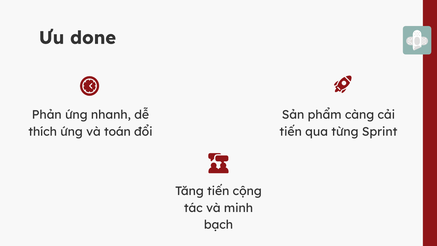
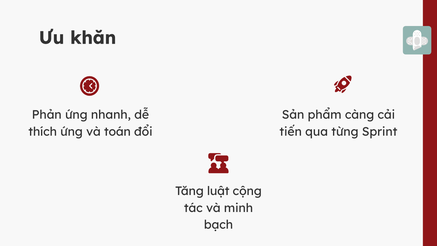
done: done -> khăn (93, 38)
Tăng tiến: tiến -> luật (218, 191)
